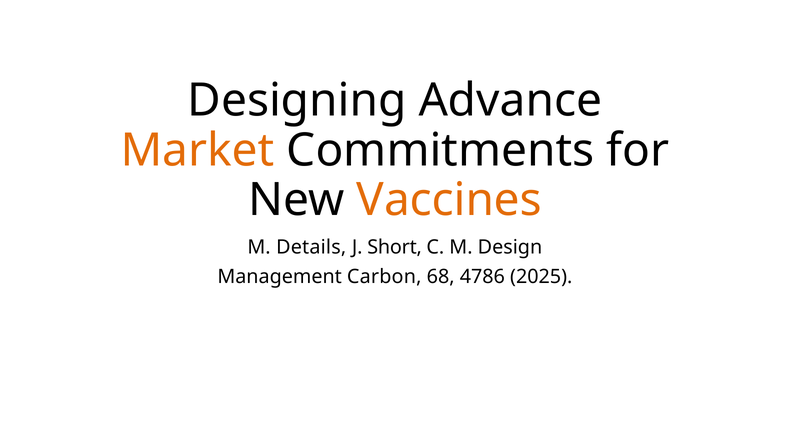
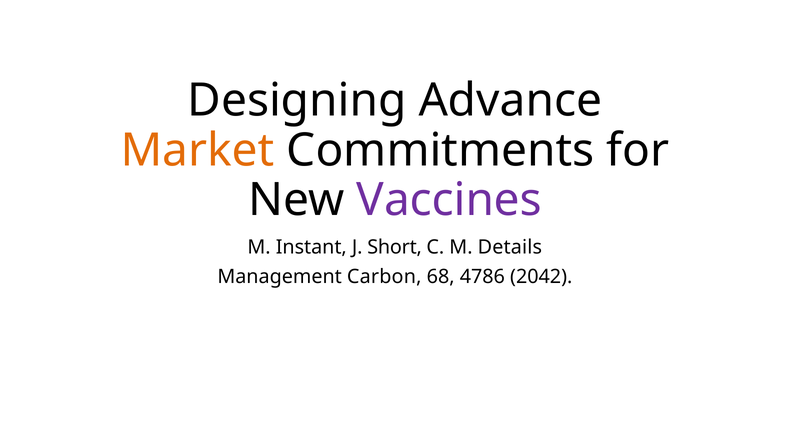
Vaccines colour: orange -> purple (449, 200)
Details: Details -> Instant (311, 247)
Design: Design -> Details (510, 247)
2025: 2025 -> 2042 (541, 276)
